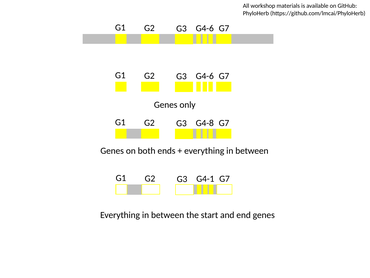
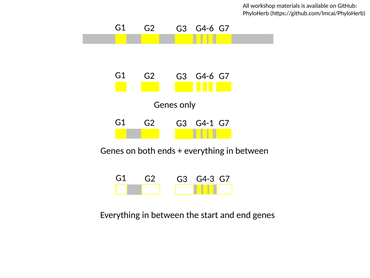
G4-8: G4-8 -> G4-1 (205, 123)
G4-1: G4-1 -> G4-3 (205, 178)
